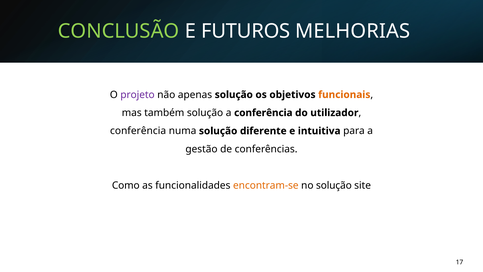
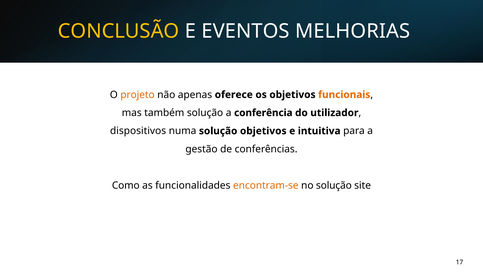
CONCLUSÃO colour: light green -> yellow (119, 31)
FUTUROS: FUTUROS -> EVENTOS (246, 31)
projeto colour: purple -> orange (137, 95)
apenas solução: solução -> oferece (234, 95)
conferência: conferência -> dispositivos (138, 131)
solução diferente: diferente -> objetivos (263, 131)
